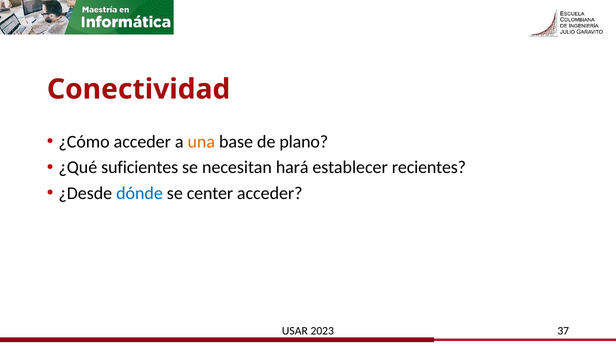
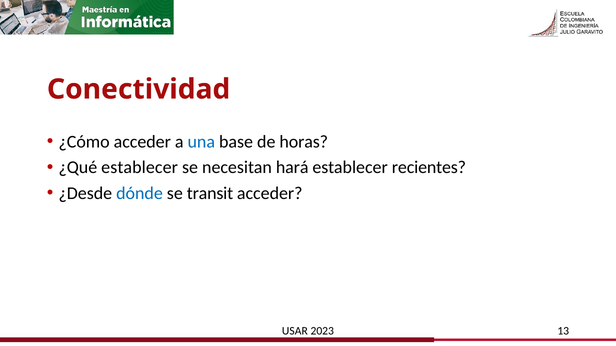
una colour: orange -> blue (201, 142)
plano: plano -> horas (304, 142)
¿Qué suficientes: suficientes -> establecer (140, 168)
center: center -> transit (210, 193)
37: 37 -> 13 (563, 331)
